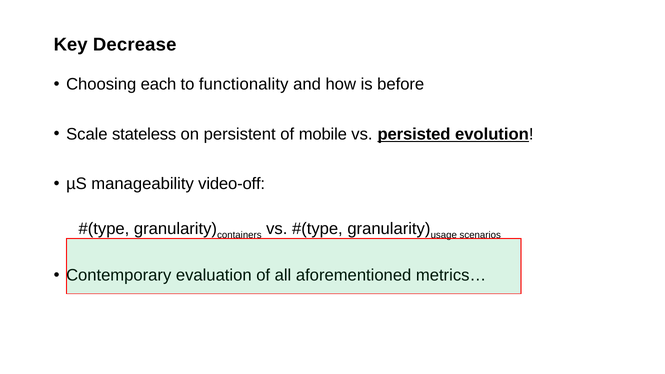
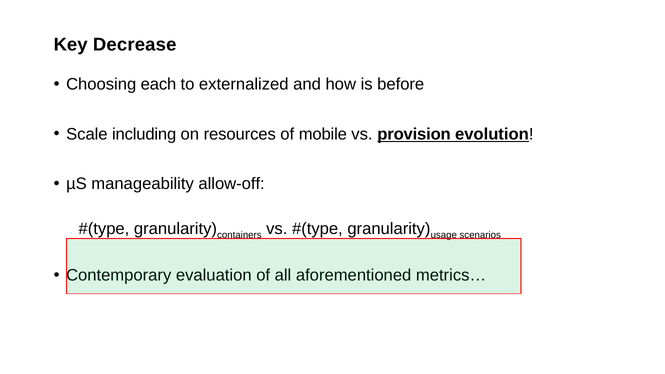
functionality: functionality -> externalized (244, 84)
stateless: stateless -> including (144, 134)
persistent: persistent -> resources (240, 134)
persisted: persisted -> provision (414, 134)
video-off: video-off -> allow-off (232, 184)
